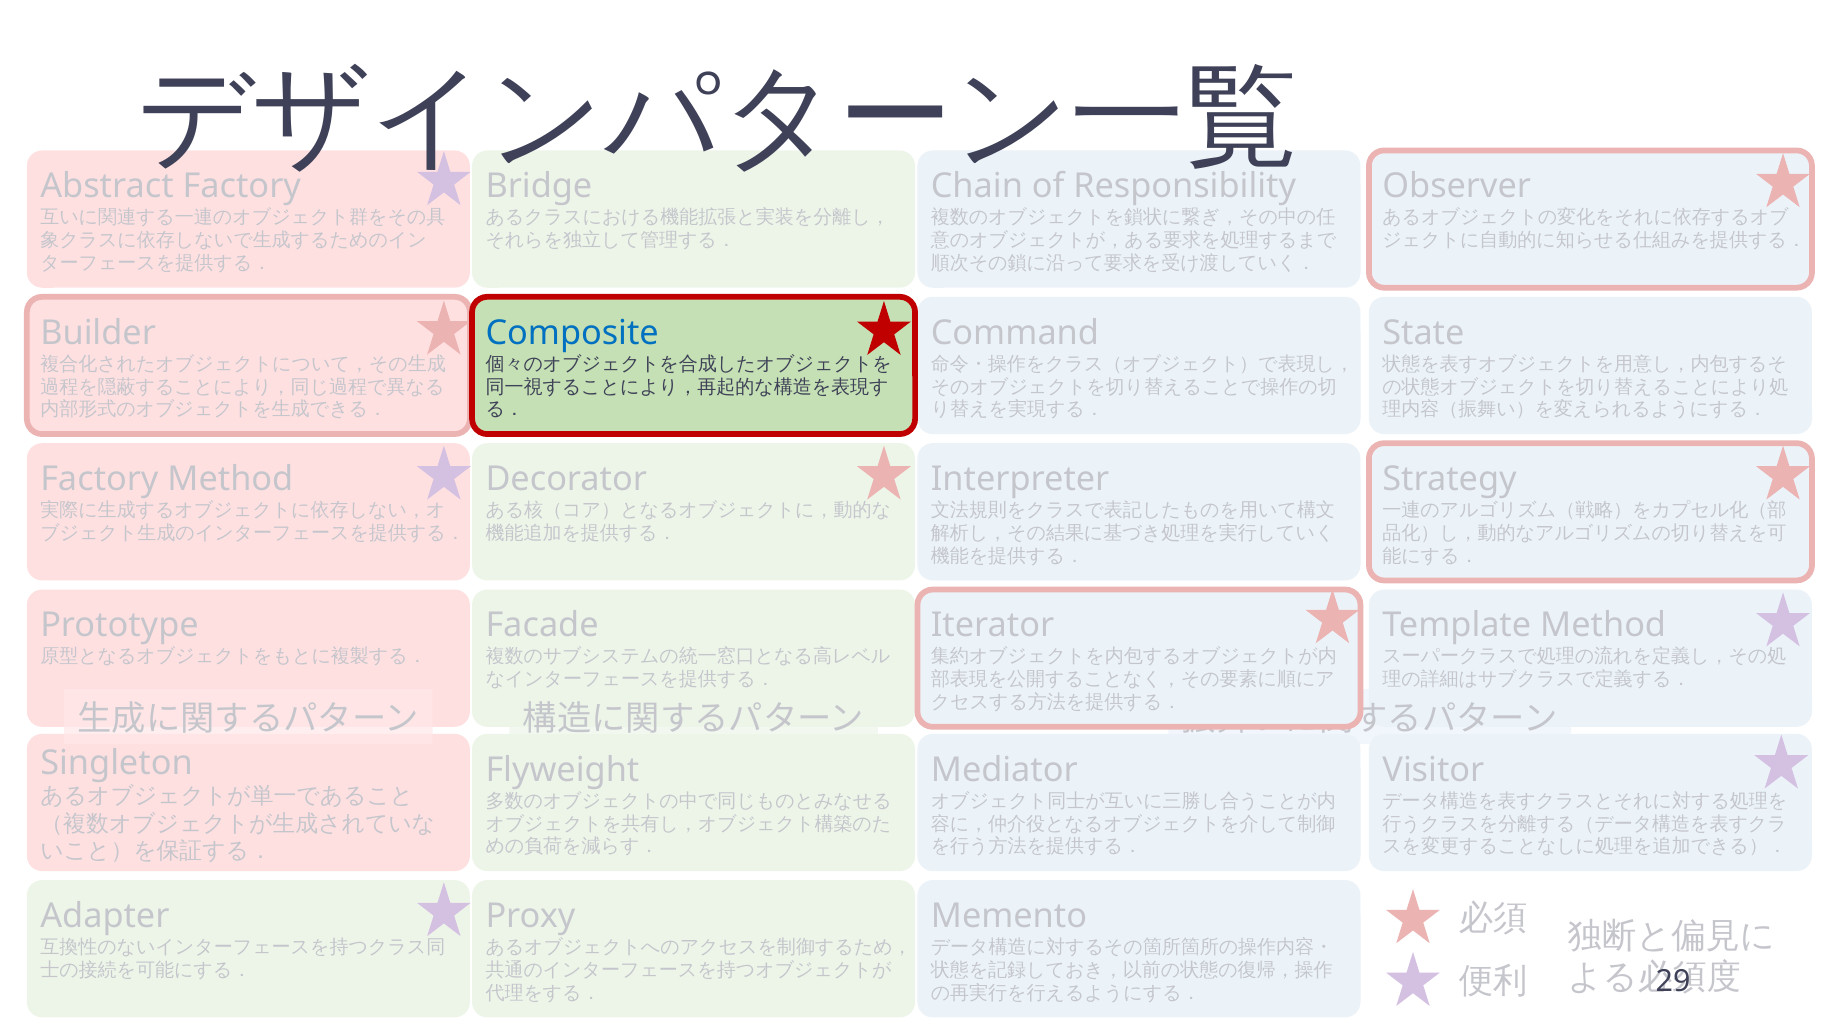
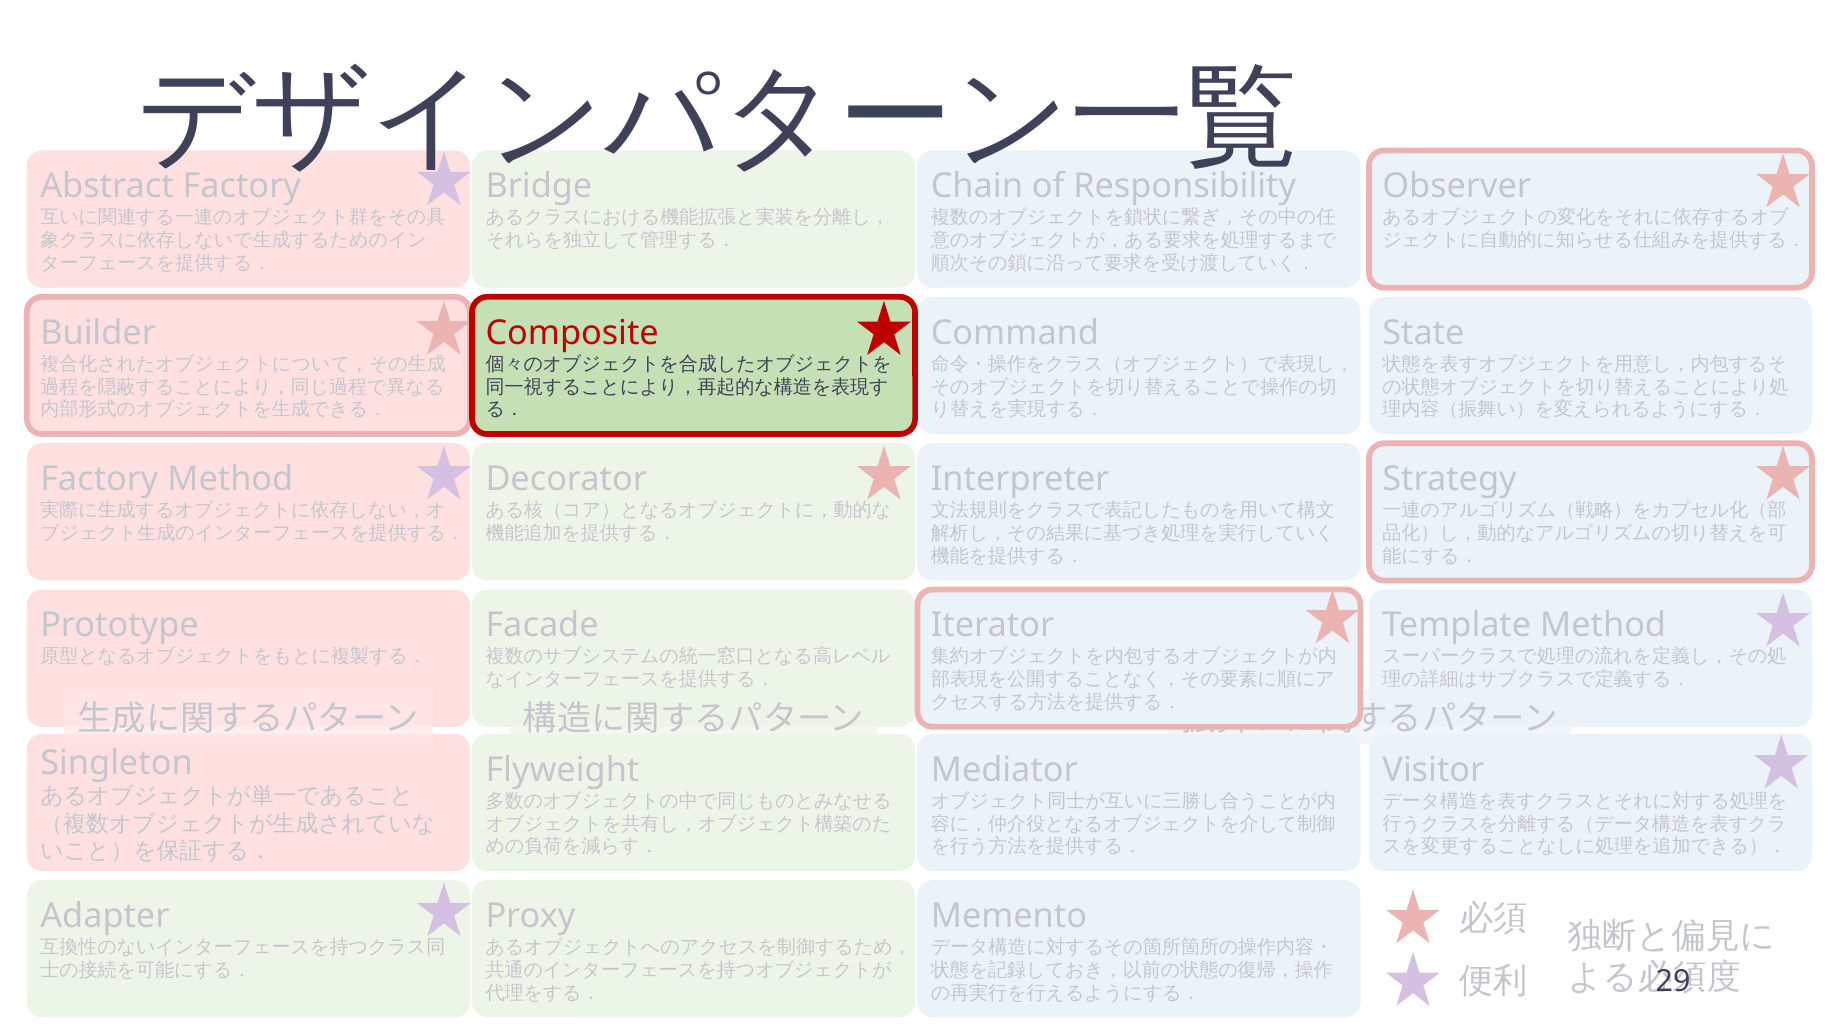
Composite colour: blue -> red (572, 333)
